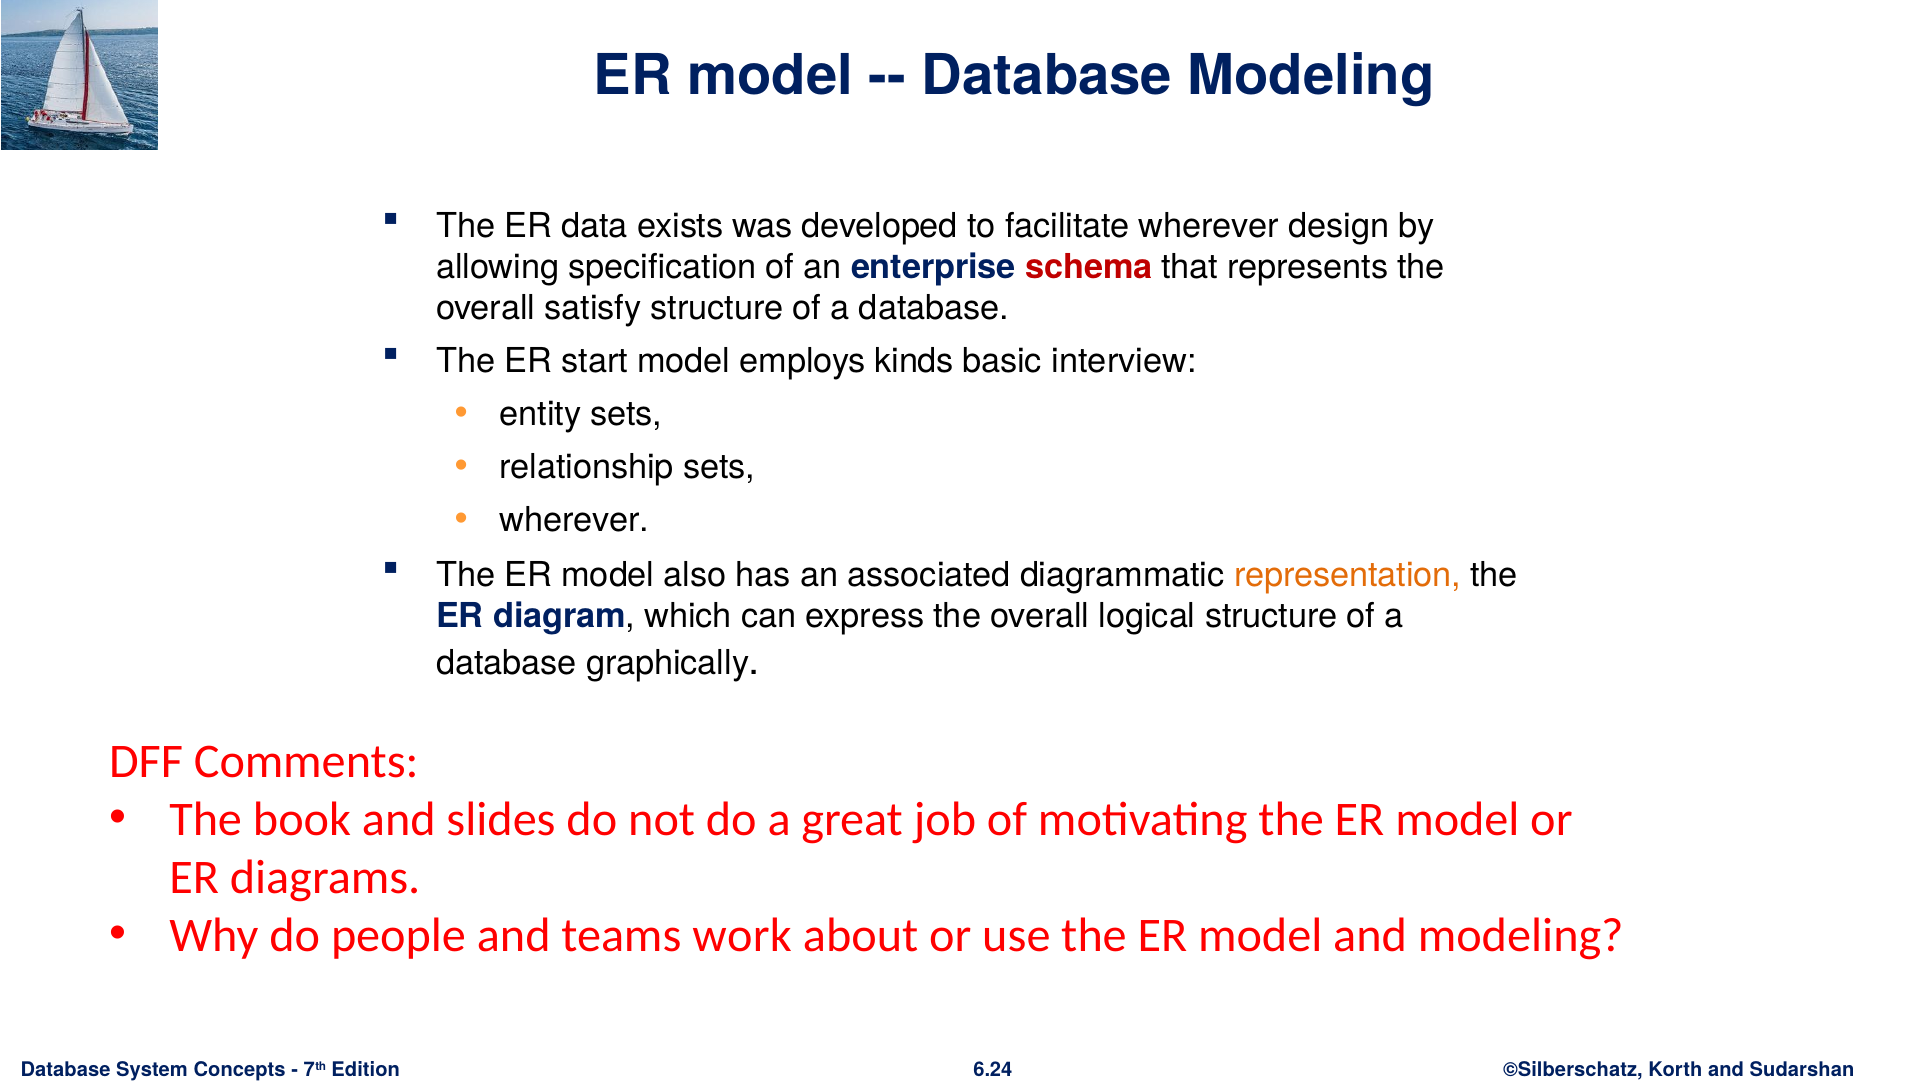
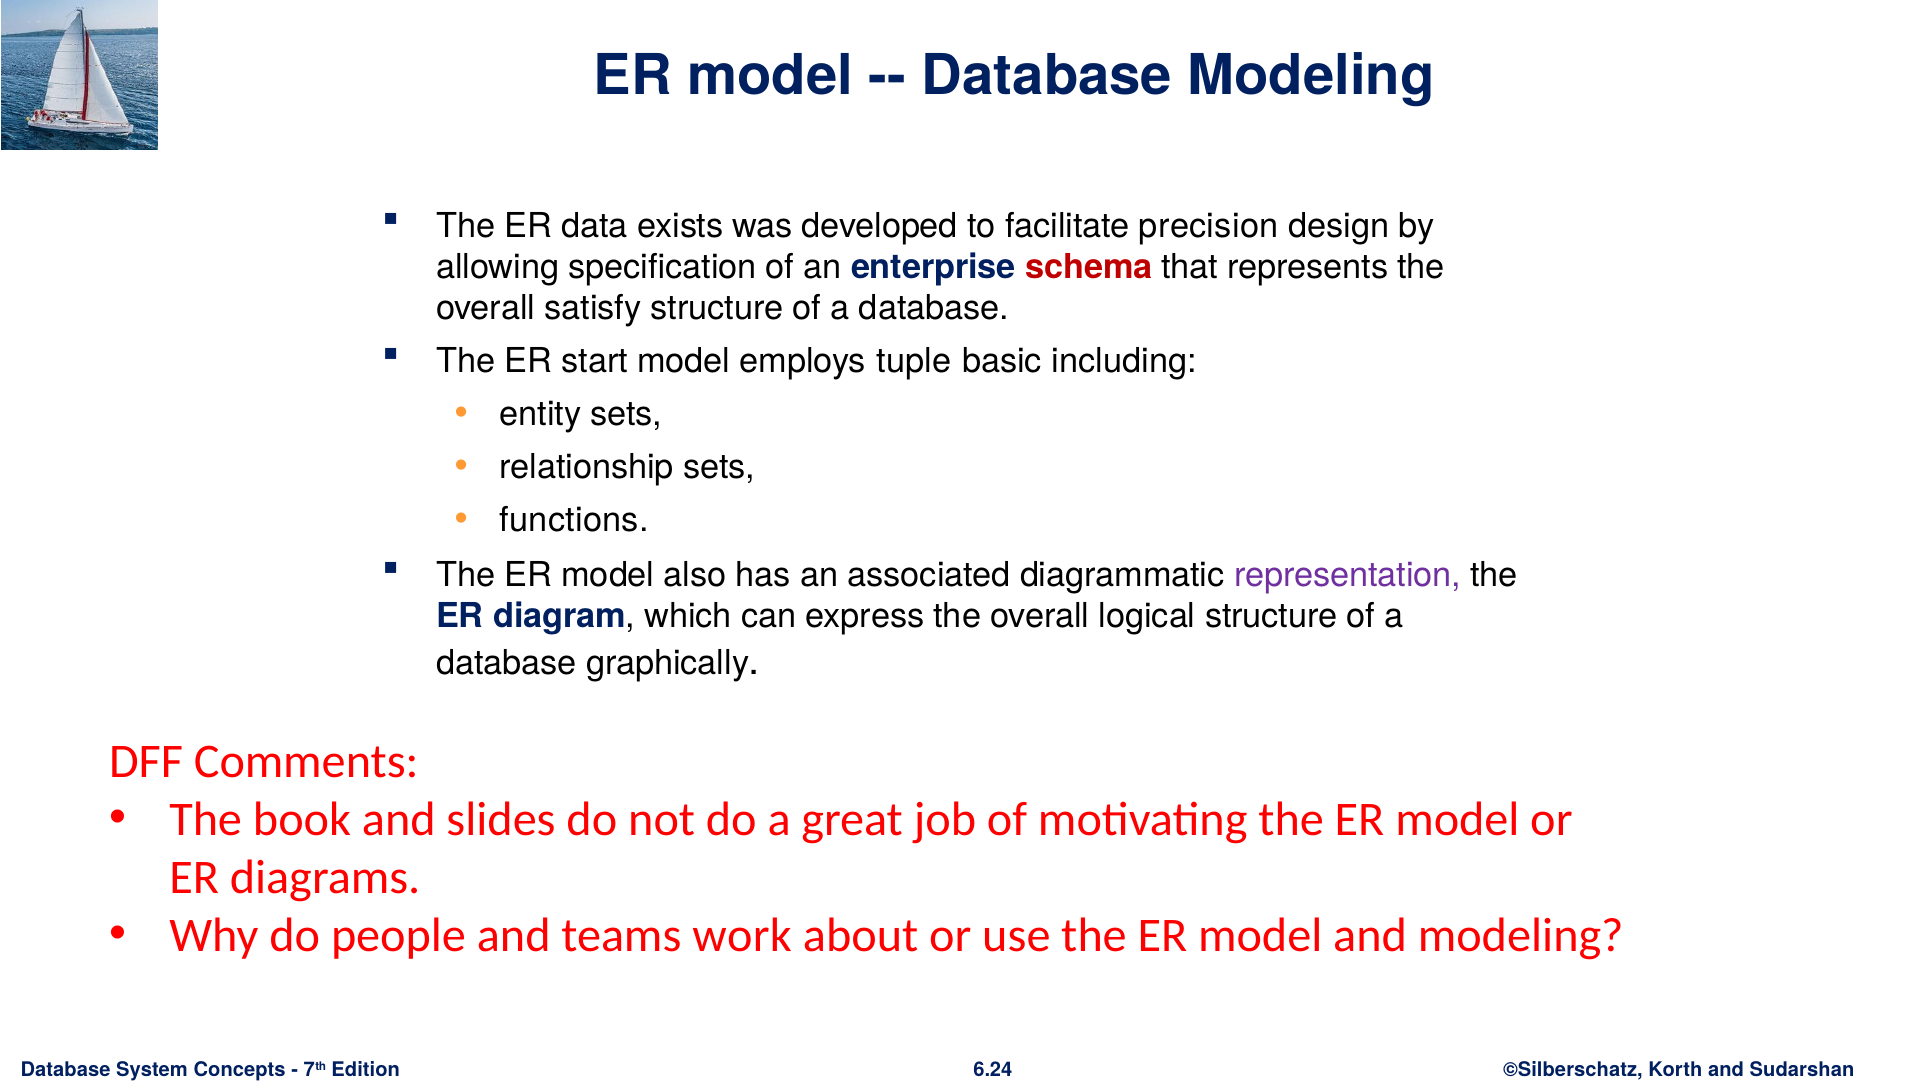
facilitate wherever: wherever -> precision (1209, 226)
kinds: kinds -> tuple (914, 361)
interview: interview -> including (1124, 361)
wherever: wherever -> functions (574, 520)
representation colour: orange -> purple (1348, 575)
